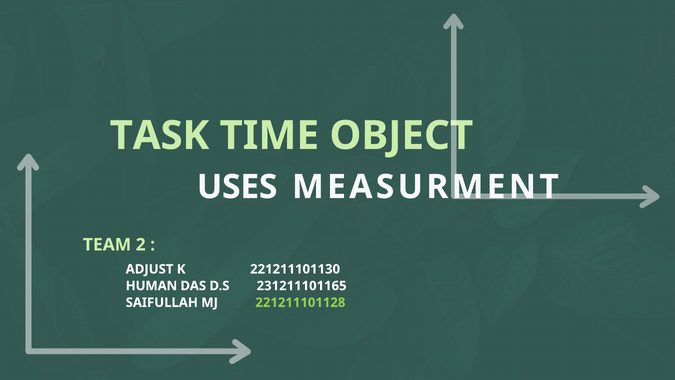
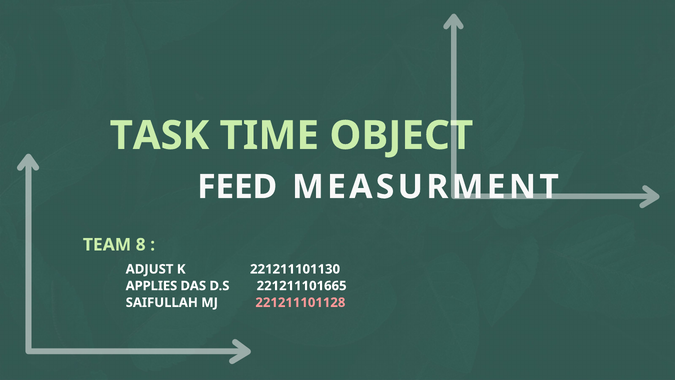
USES: USES -> FEED (237, 187)
2: 2 -> 8 (141, 245)
HUMAN: HUMAN -> APPLIES (151, 286)
231211101165: 231211101165 -> 221211101665 (302, 286)
221211101128 colour: light green -> pink (300, 302)
